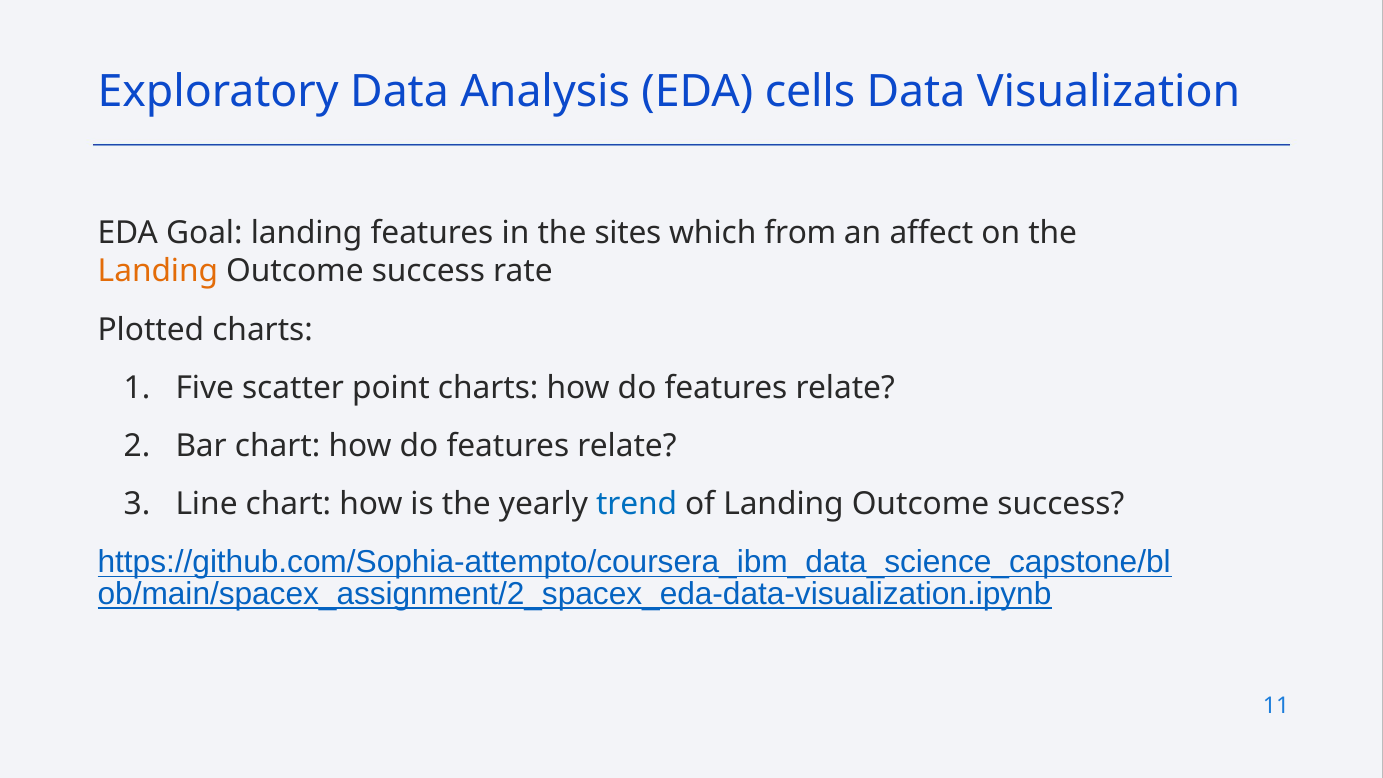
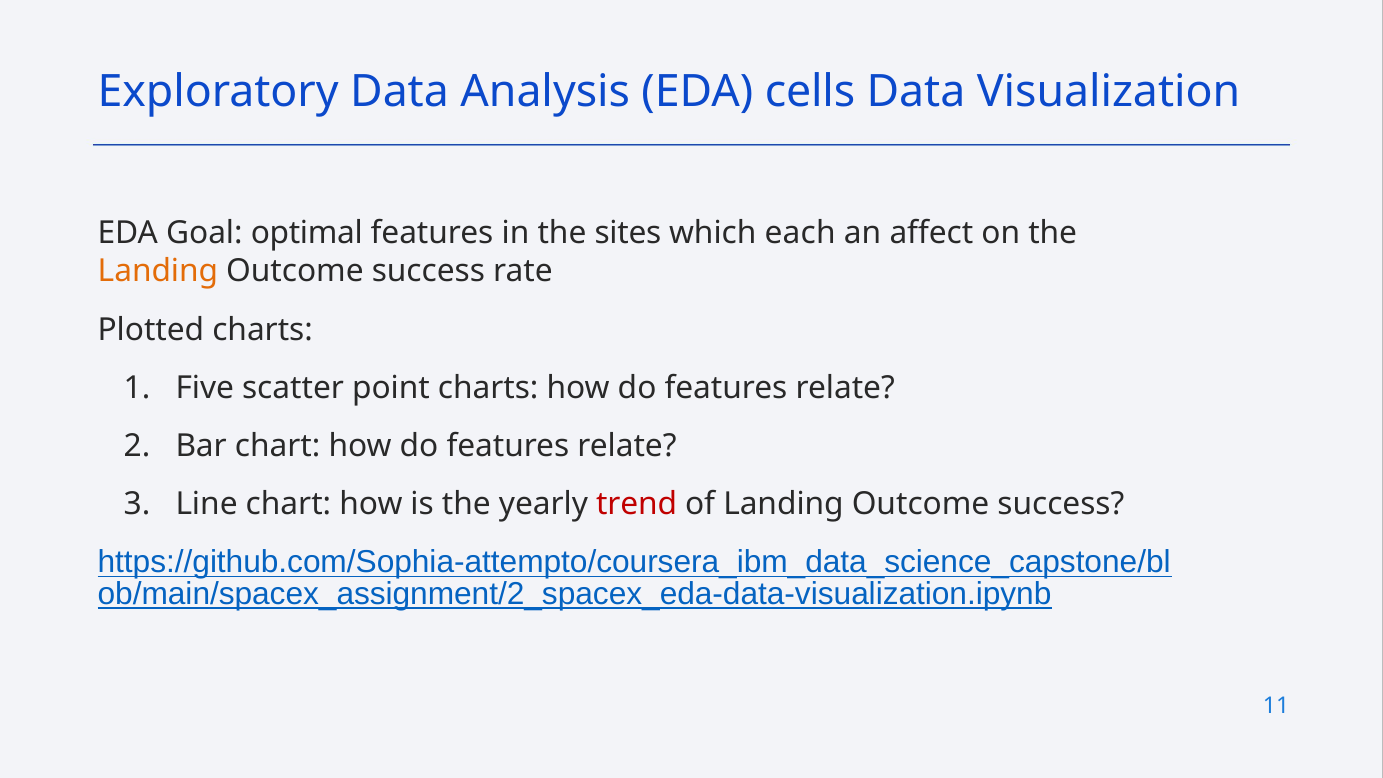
Goal landing: landing -> optimal (307, 233)
from: from -> each (800, 233)
trend colour: blue -> red (637, 504)
